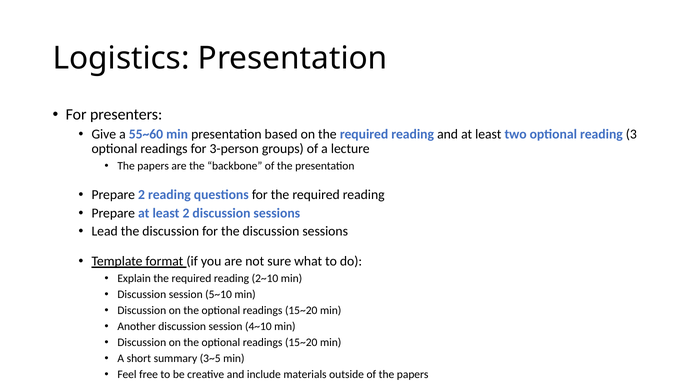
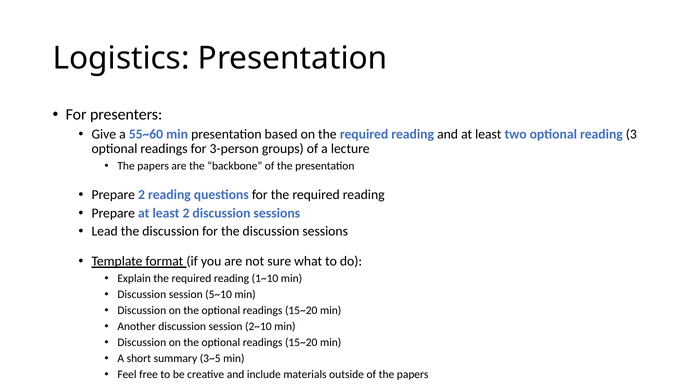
2~10: 2~10 -> 1~10 (265, 278)
4~10: 4~10 -> 2~10 (258, 326)
